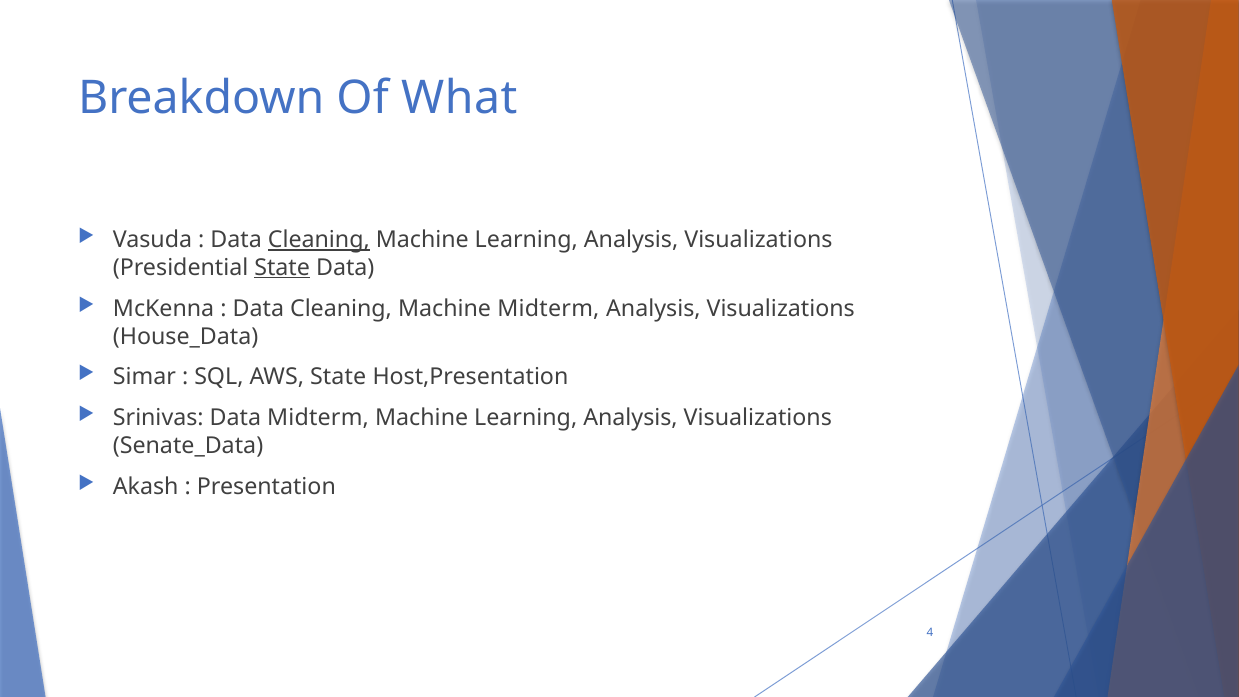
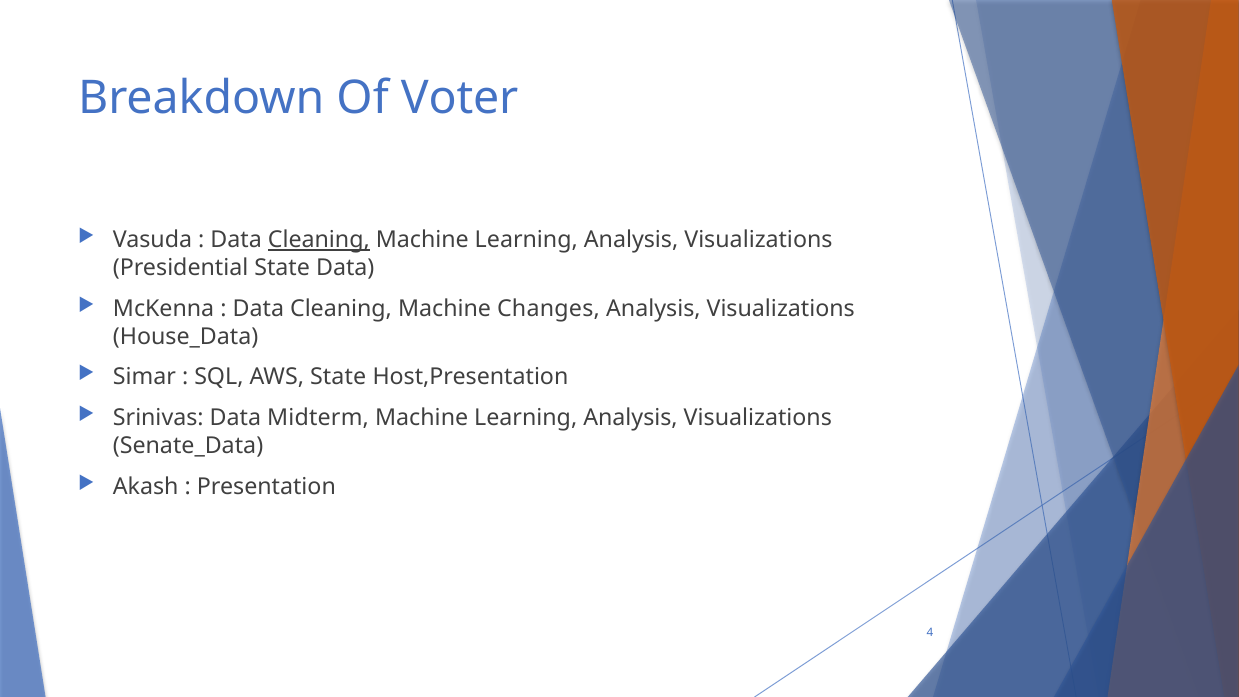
What: What -> Voter (460, 98)
State underline: present -> none (282, 268)
Machine Midterm: Midterm -> Changes (548, 308)
